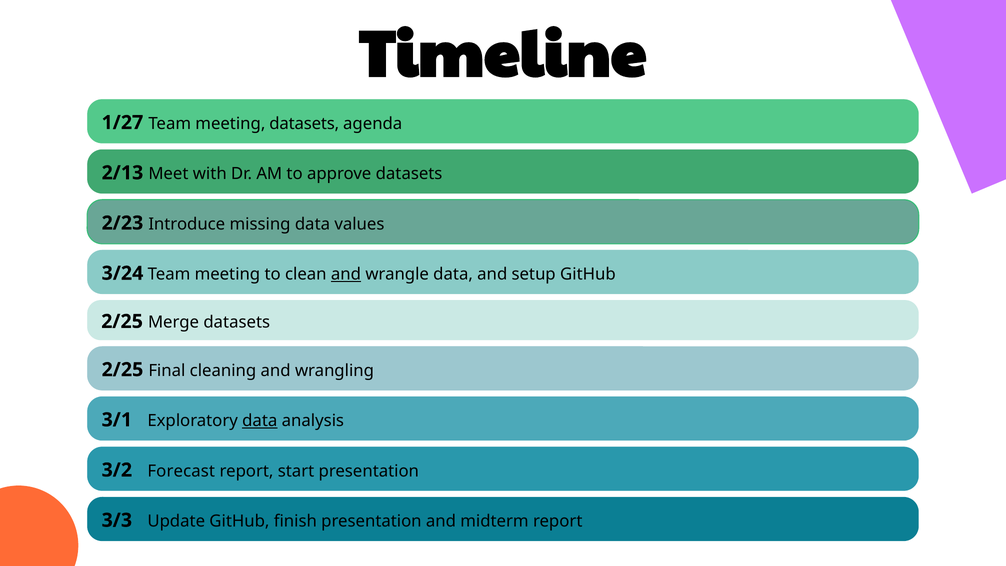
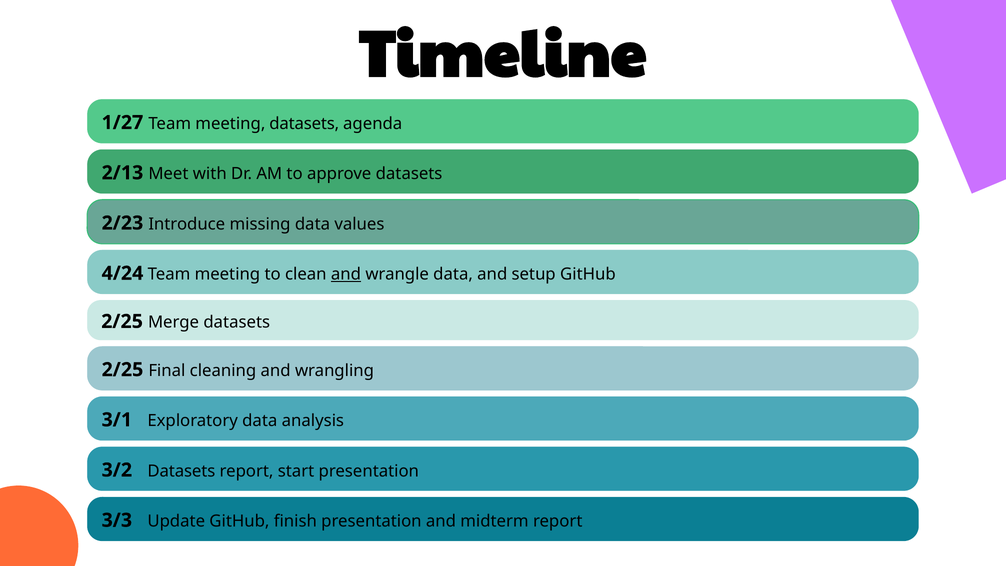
3/24: 3/24 -> 4/24 (122, 273)
data underline: present -> none (260, 421)
3/2 Forecast: Forecast -> Datasets (181, 471)
